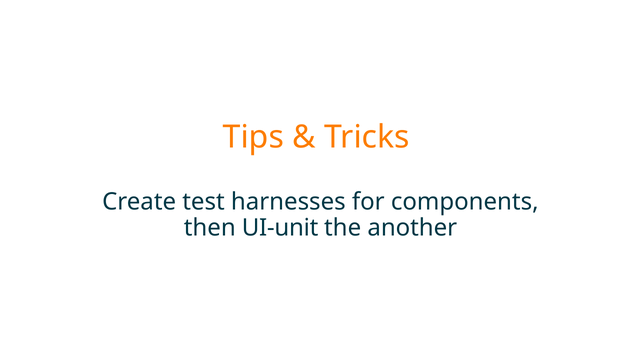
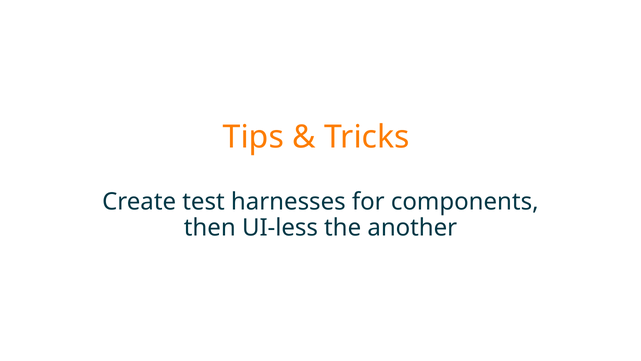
UI-unit: UI-unit -> UI-less (280, 228)
